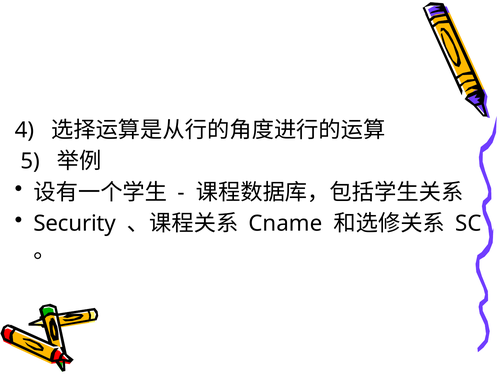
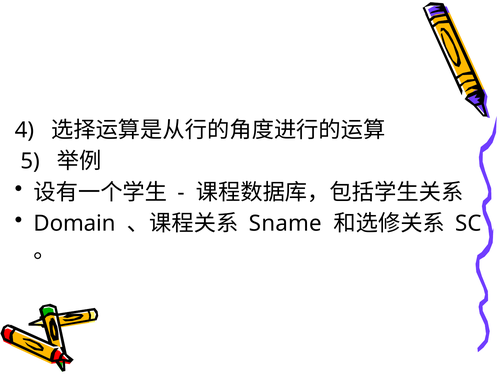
Security: Security -> Domain (75, 223)
Cname: Cname -> Sname (285, 223)
